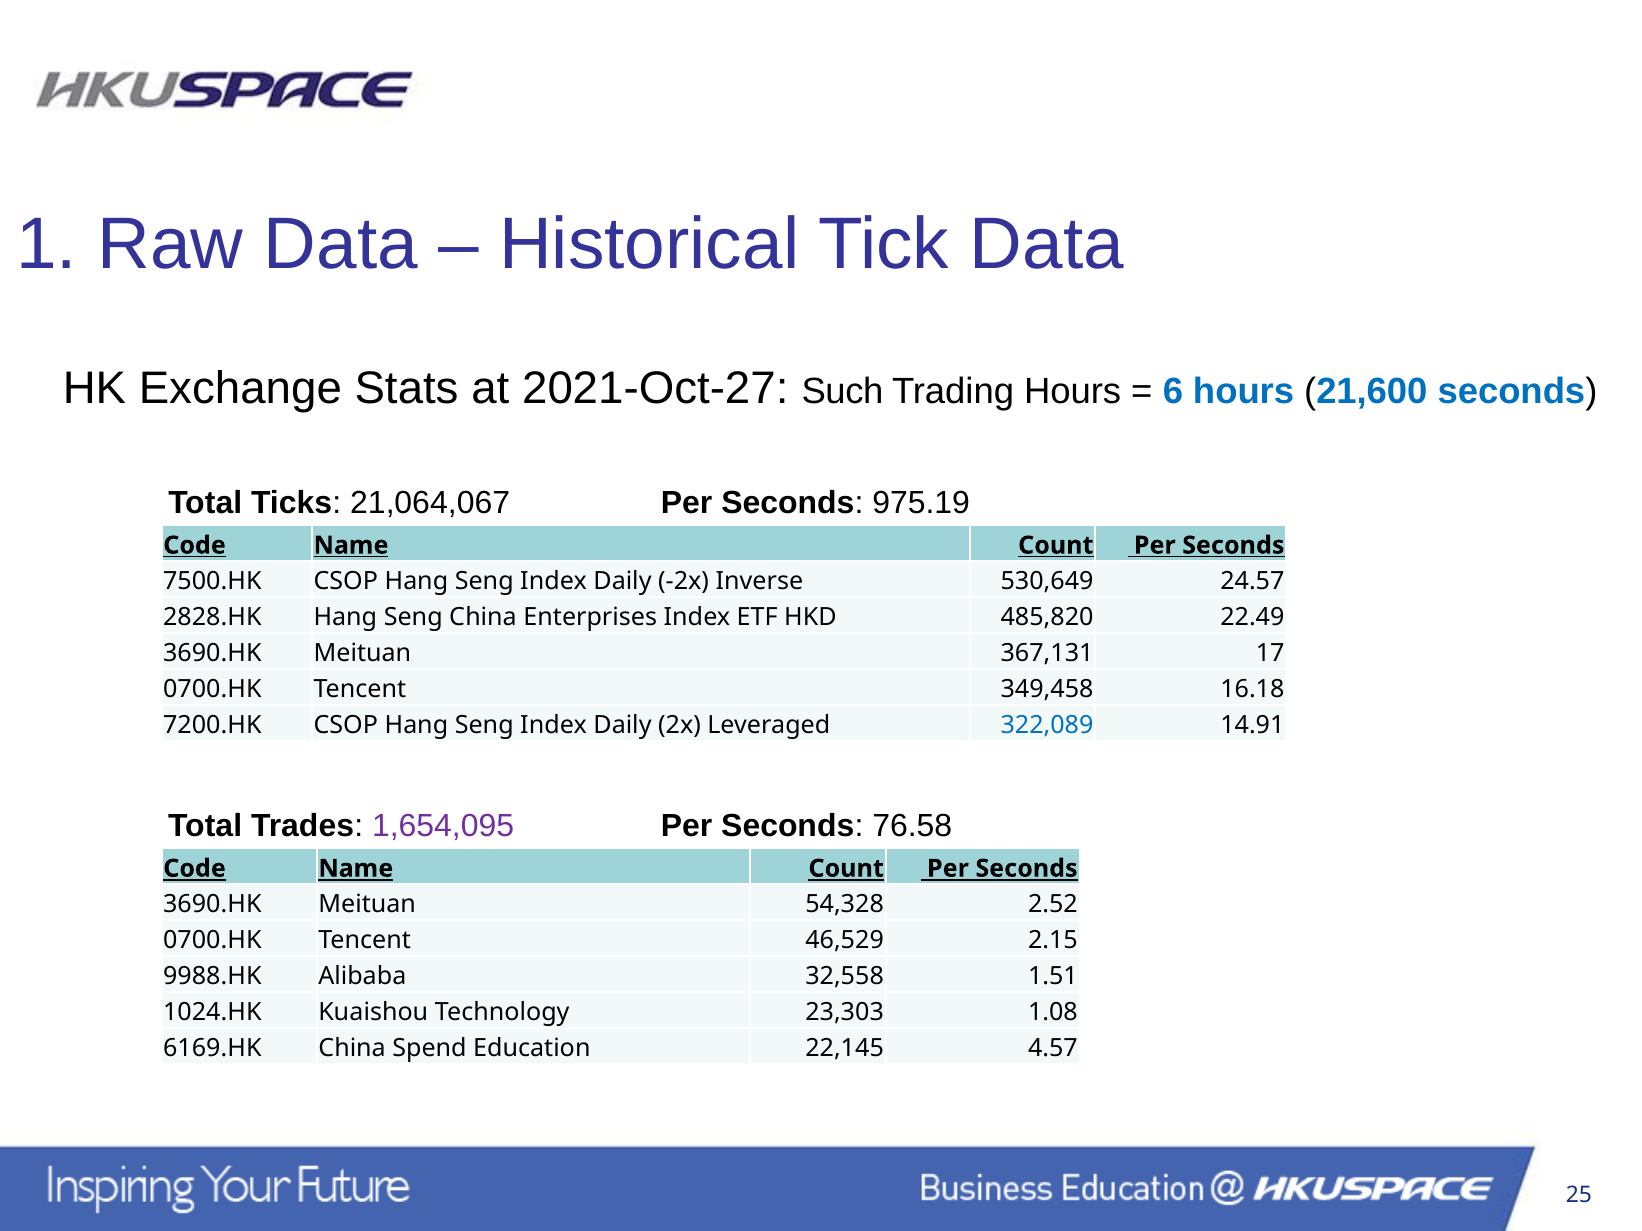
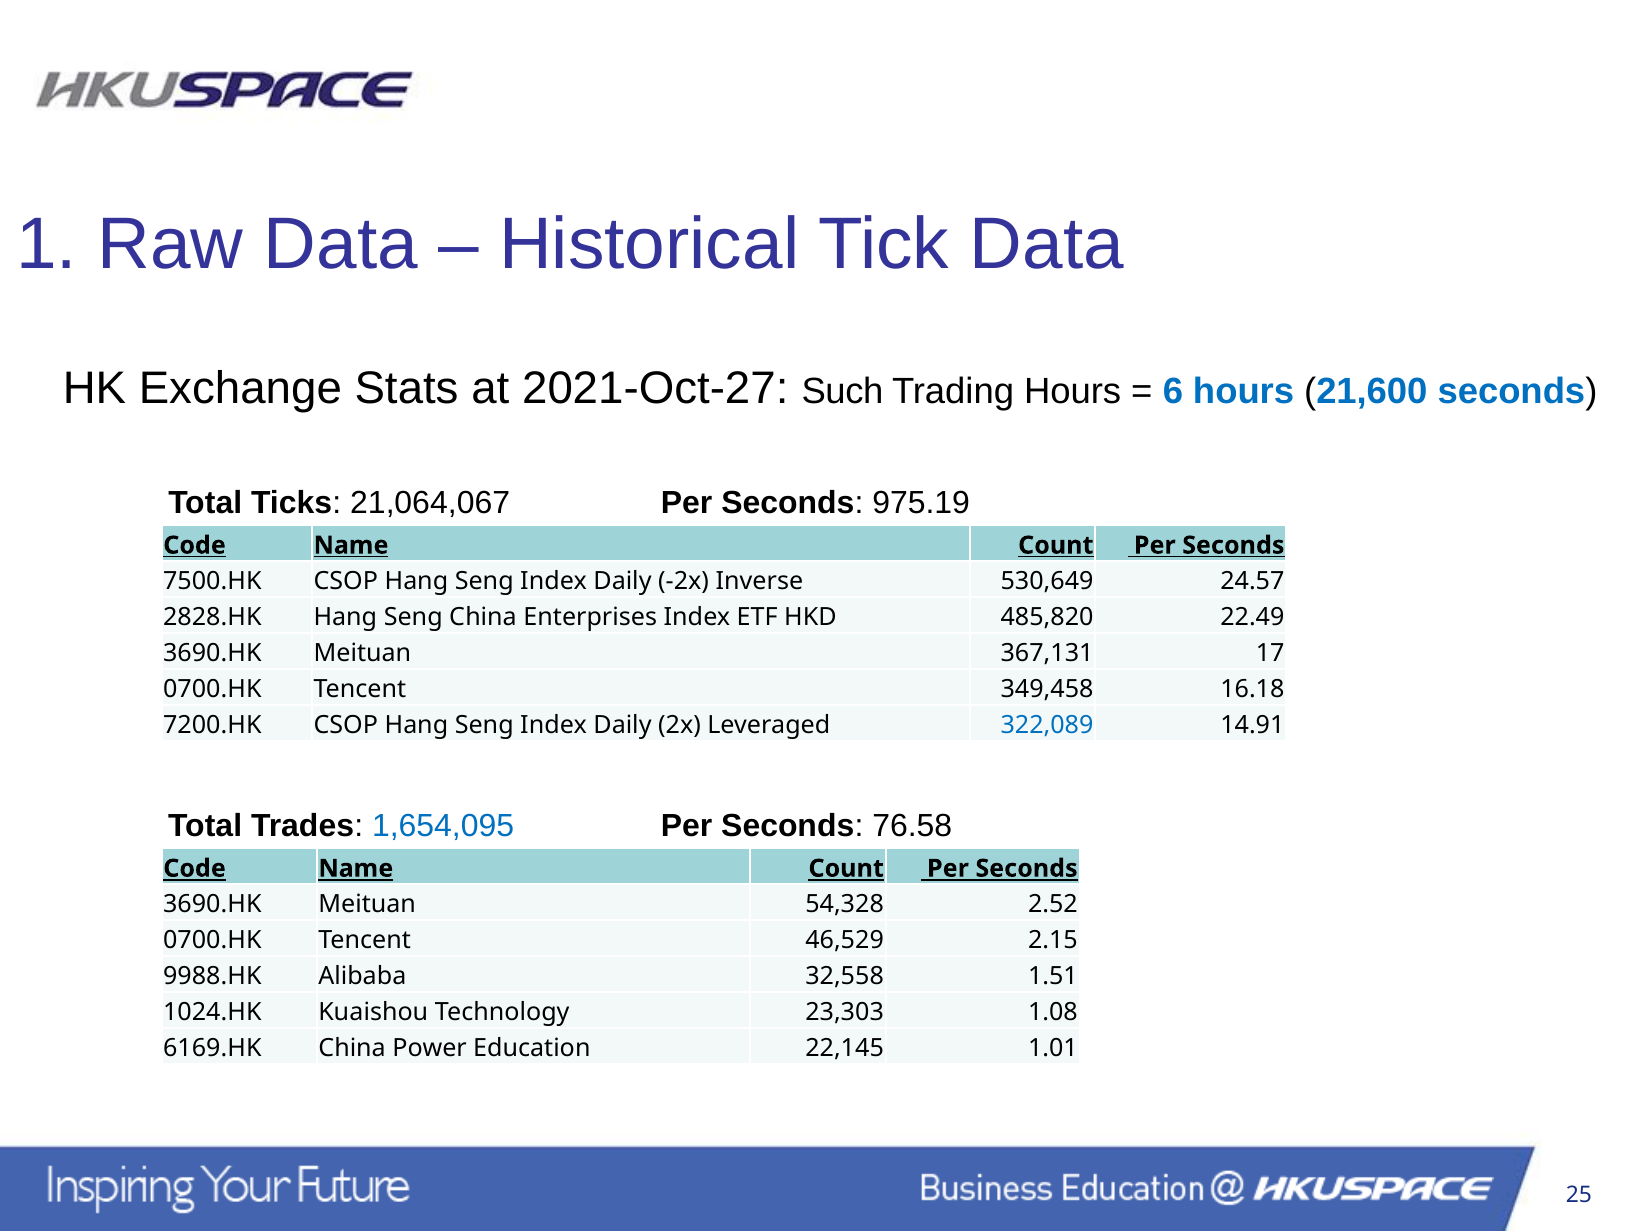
1,654,095 colour: purple -> blue (443, 826)
Spend: Spend -> Power (430, 1048)
4.57: 4.57 -> 1.01 (1053, 1048)
